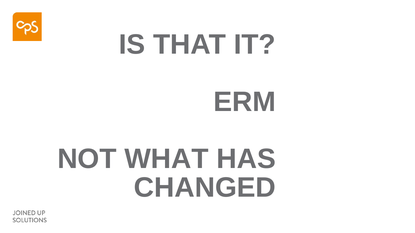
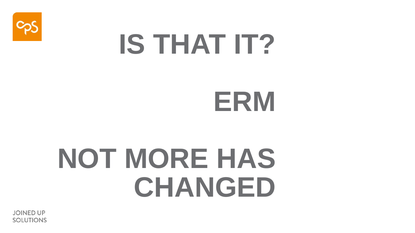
WHAT: WHAT -> MORE (167, 159)
